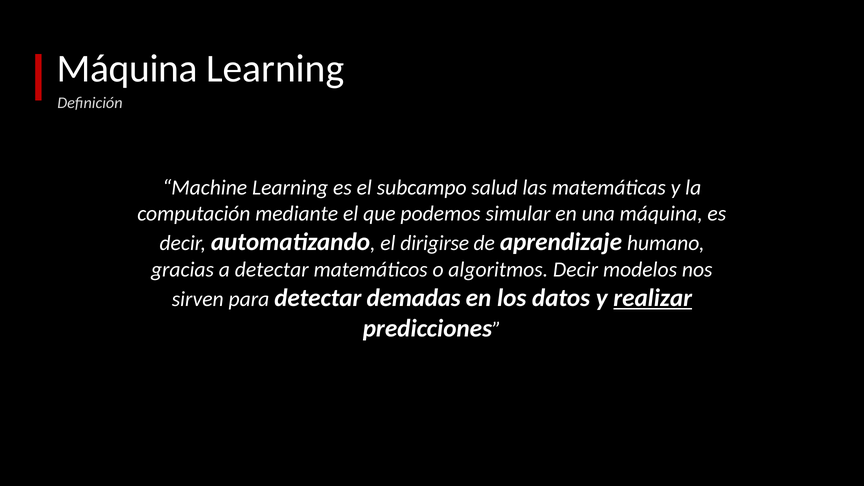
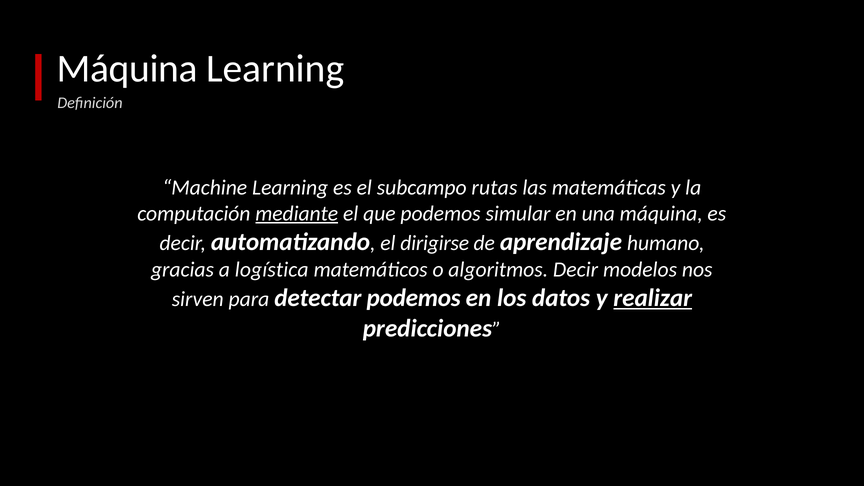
salud: salud -> rutas (494, 188)
mediante underline: none -> present (297, 214)
a detectar: detectar -> logística (272, 270)
detectar demadas: demadas -> podemos (414, 298)
